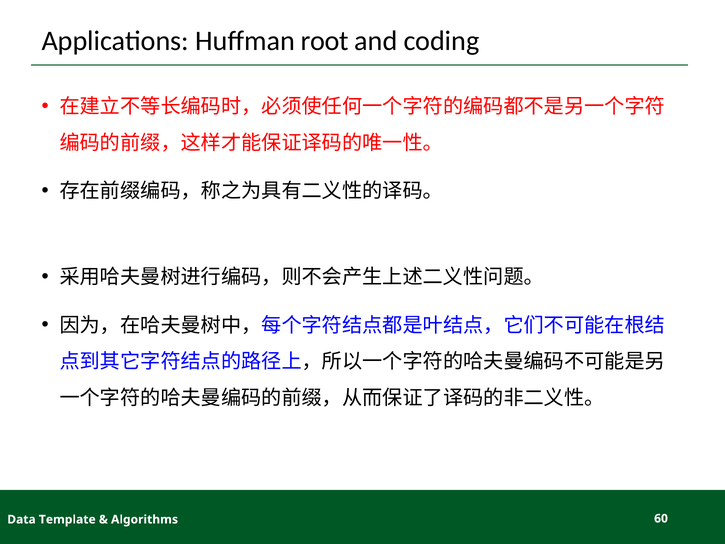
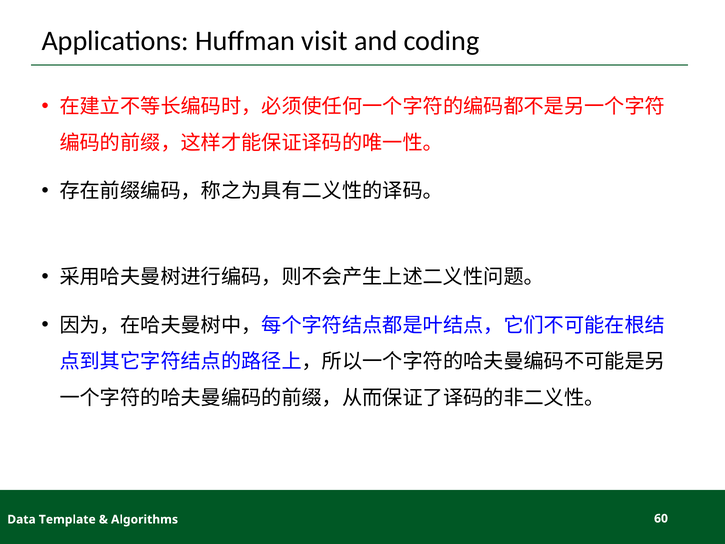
root: root -> visit (324, 41)
